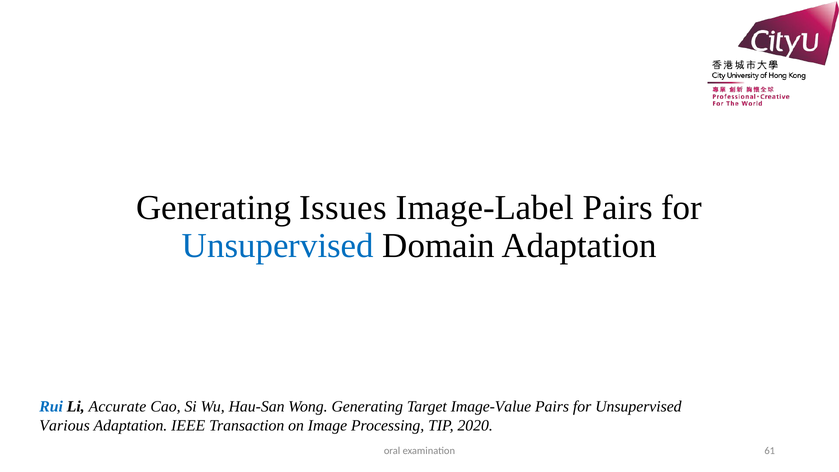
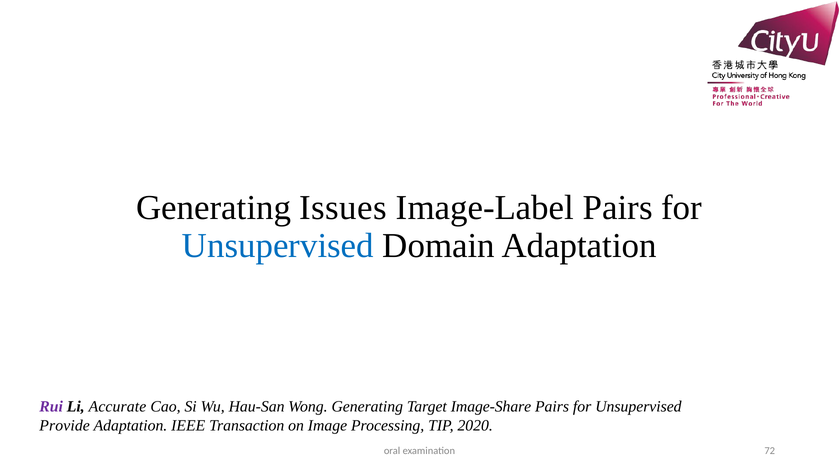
Rui colour: blue -> purple (51, 407)
Image-Value: Image-Value -> Image-Share (491, 407)
Various: Various -> Provide (65, 425)
61: 61 -> 72 (770, 451)
